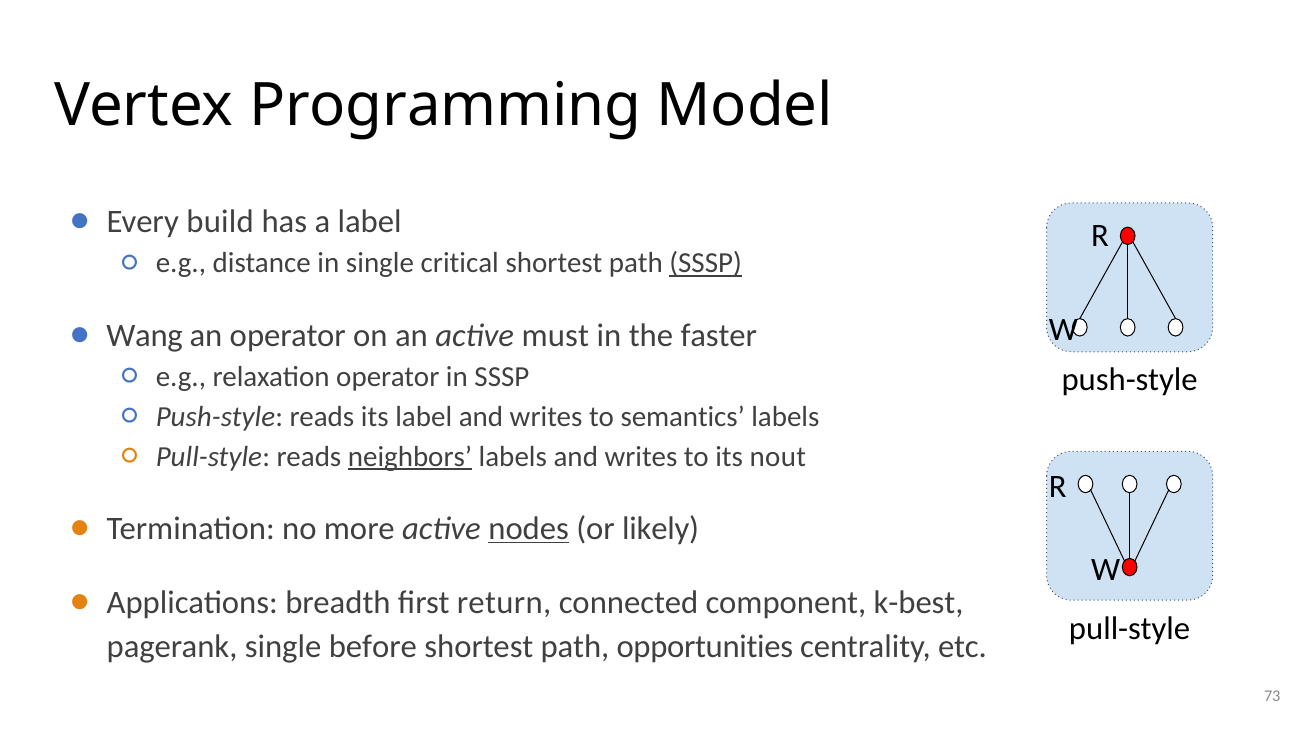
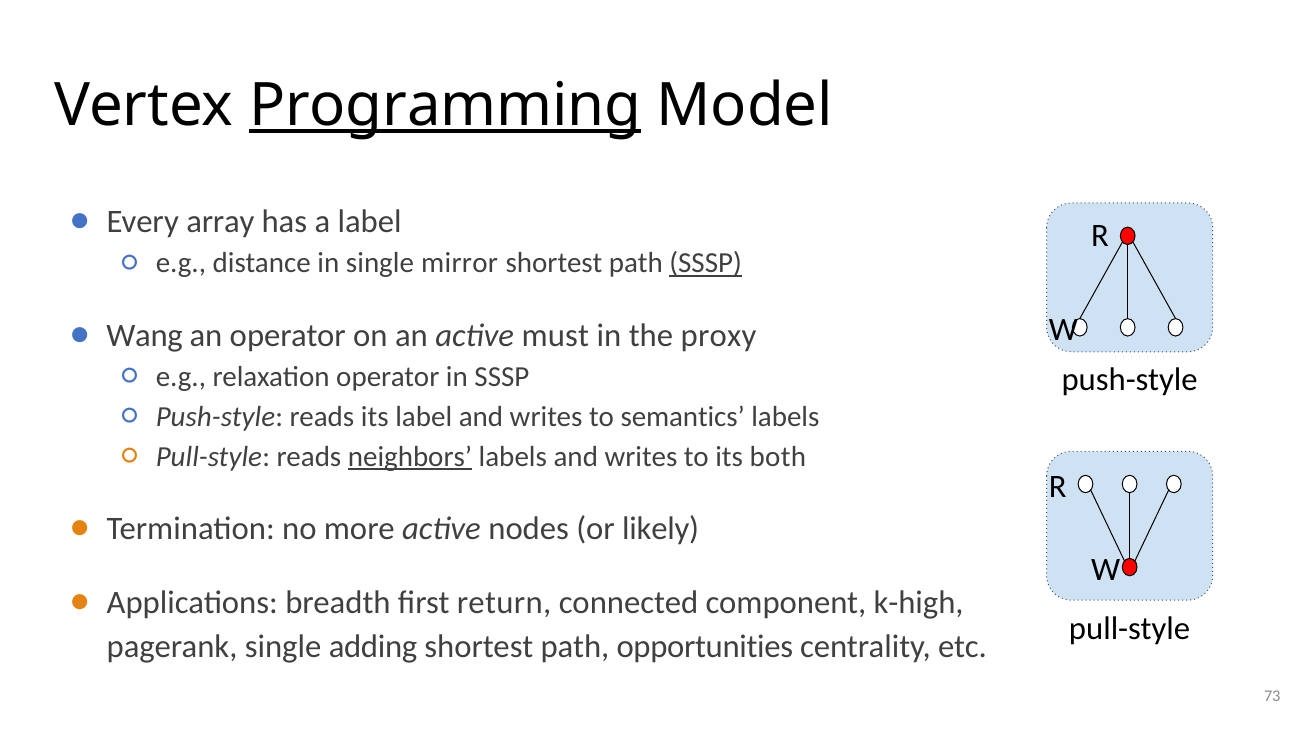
Programming underline: none -> present (445, 105)
build: build -> array (220, 222)
critical: critical -> mirror (460, 263)
faster: faster -> proxy (719, 335)
nout: nout -> both (778, 456)
nodes underline: present -> none (529, 528)
k-best: k-best -> k-high (919, 602)
before: before -> adding (373, 647)
